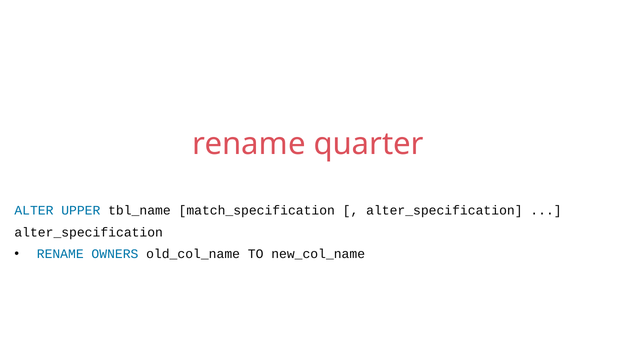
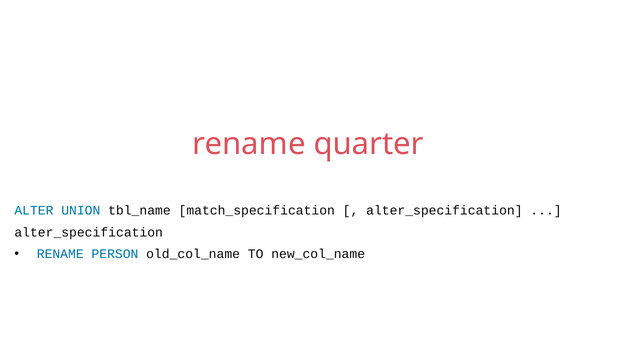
UPPER: UPPER -> UNION (81, 210)
OWNERS: OWNERS -> PERSON (115, 254)
